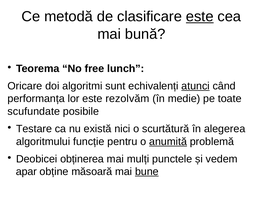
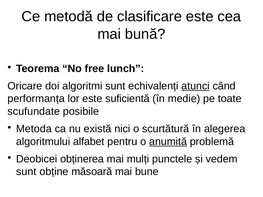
este underline: present -> none (200, 17)
rezolvăm: rezolvăm -> suficientă (127, 99)
Testare: Testare -> Metoda (34, 129)
funcție: funcție -> alfabet (89, 142)
apar: apar -> sunt (26, 172)
bune underline: present -> none (147, 172)
